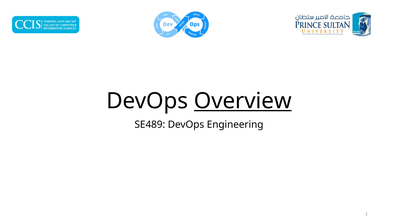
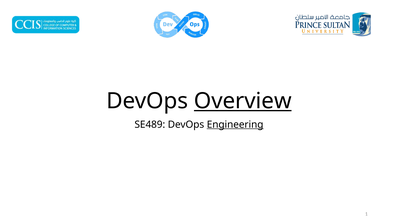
Engineering underline: none -> present (235, 124)
